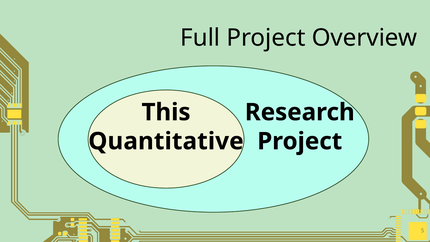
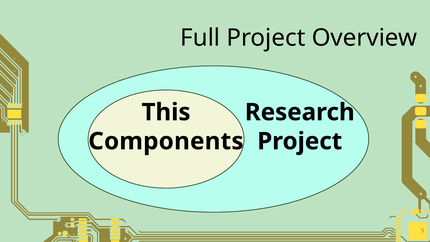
Quantitative: Quantitative -> Components (166, 141)
